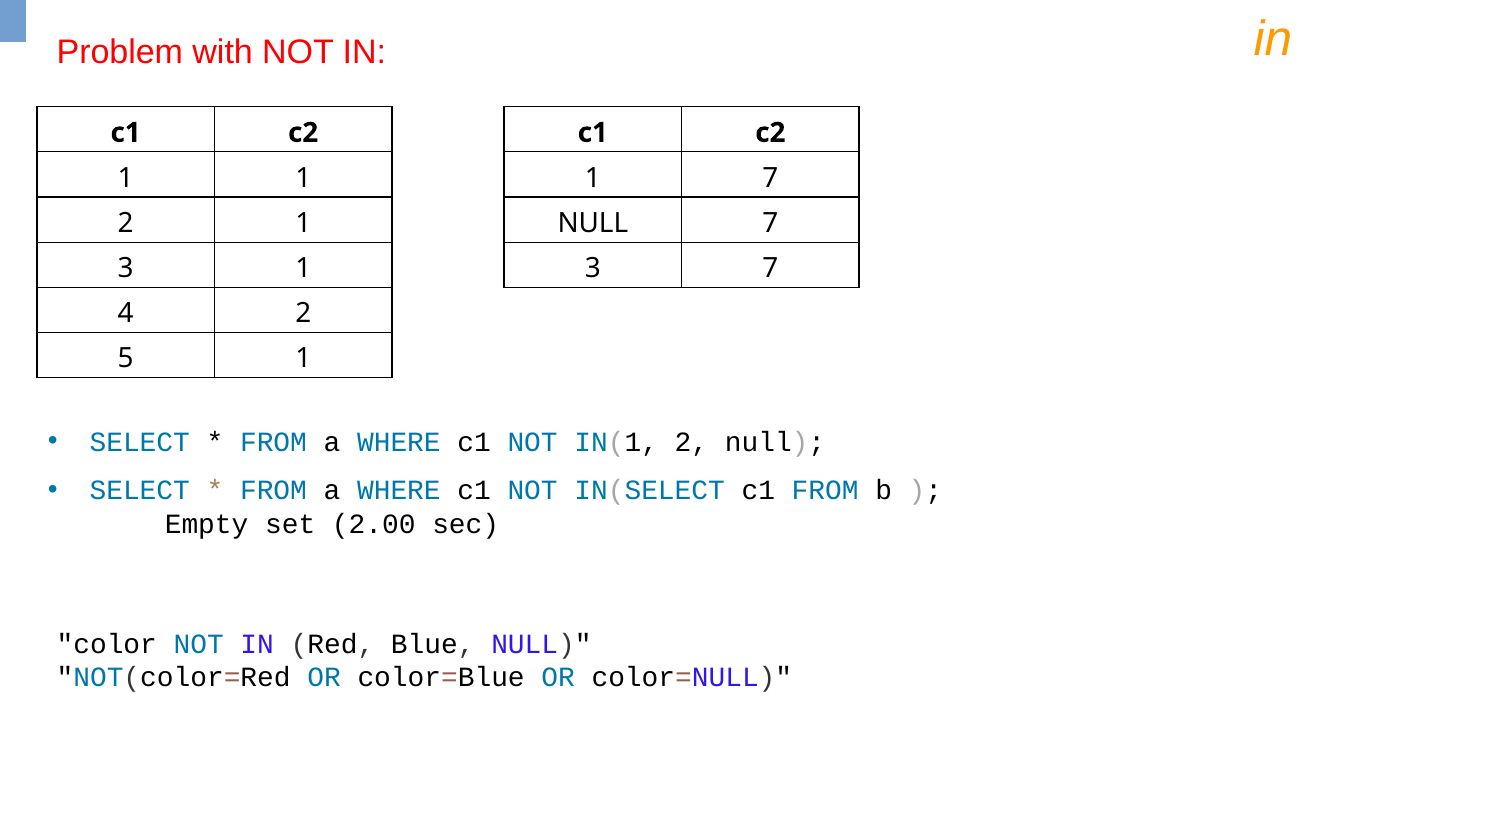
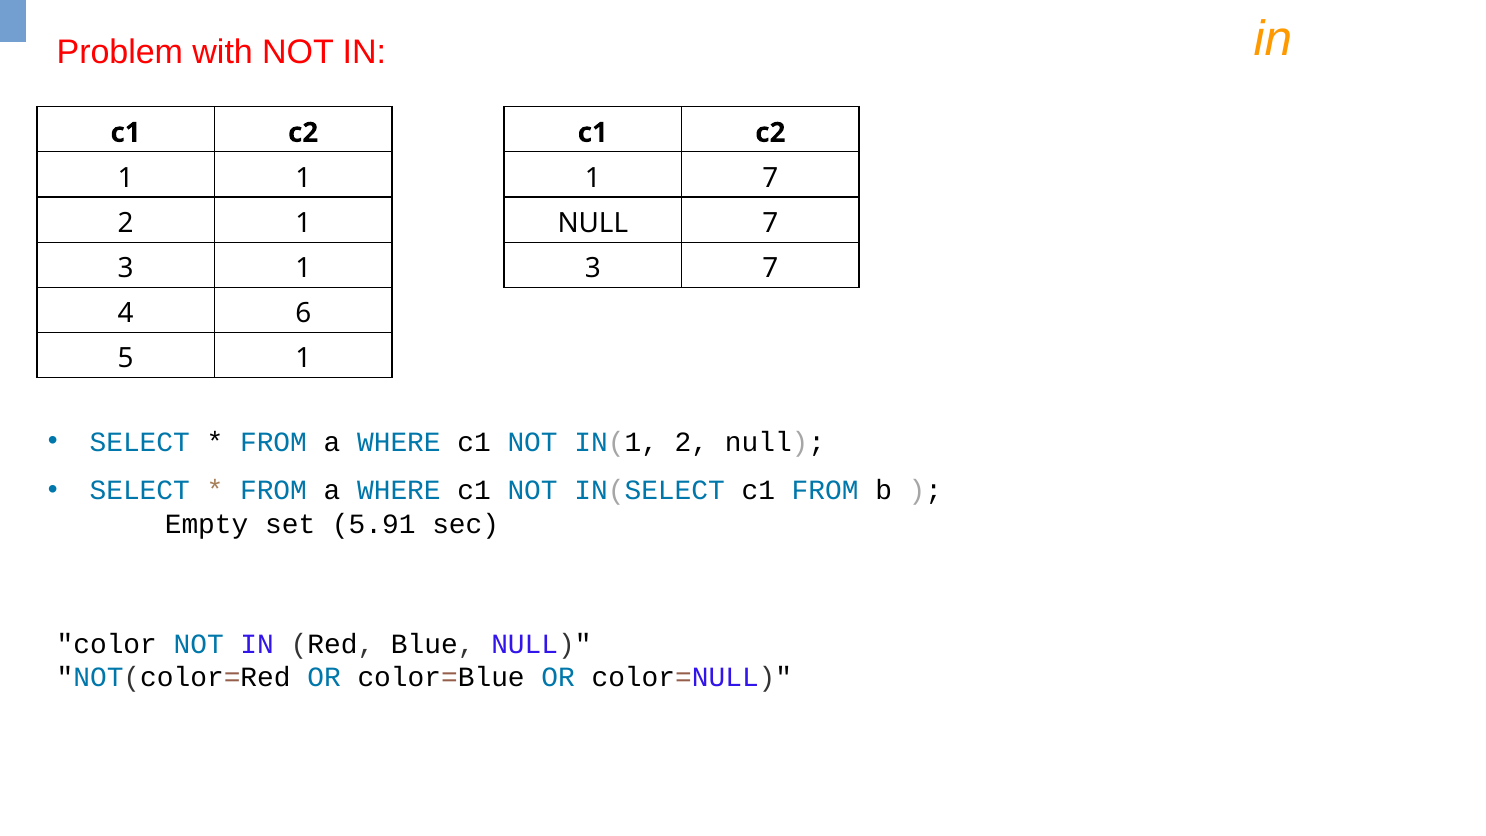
4 2: 2 -> 6 (303, 313)
2.00: 2.00 -> 5.91 (374, 524)
